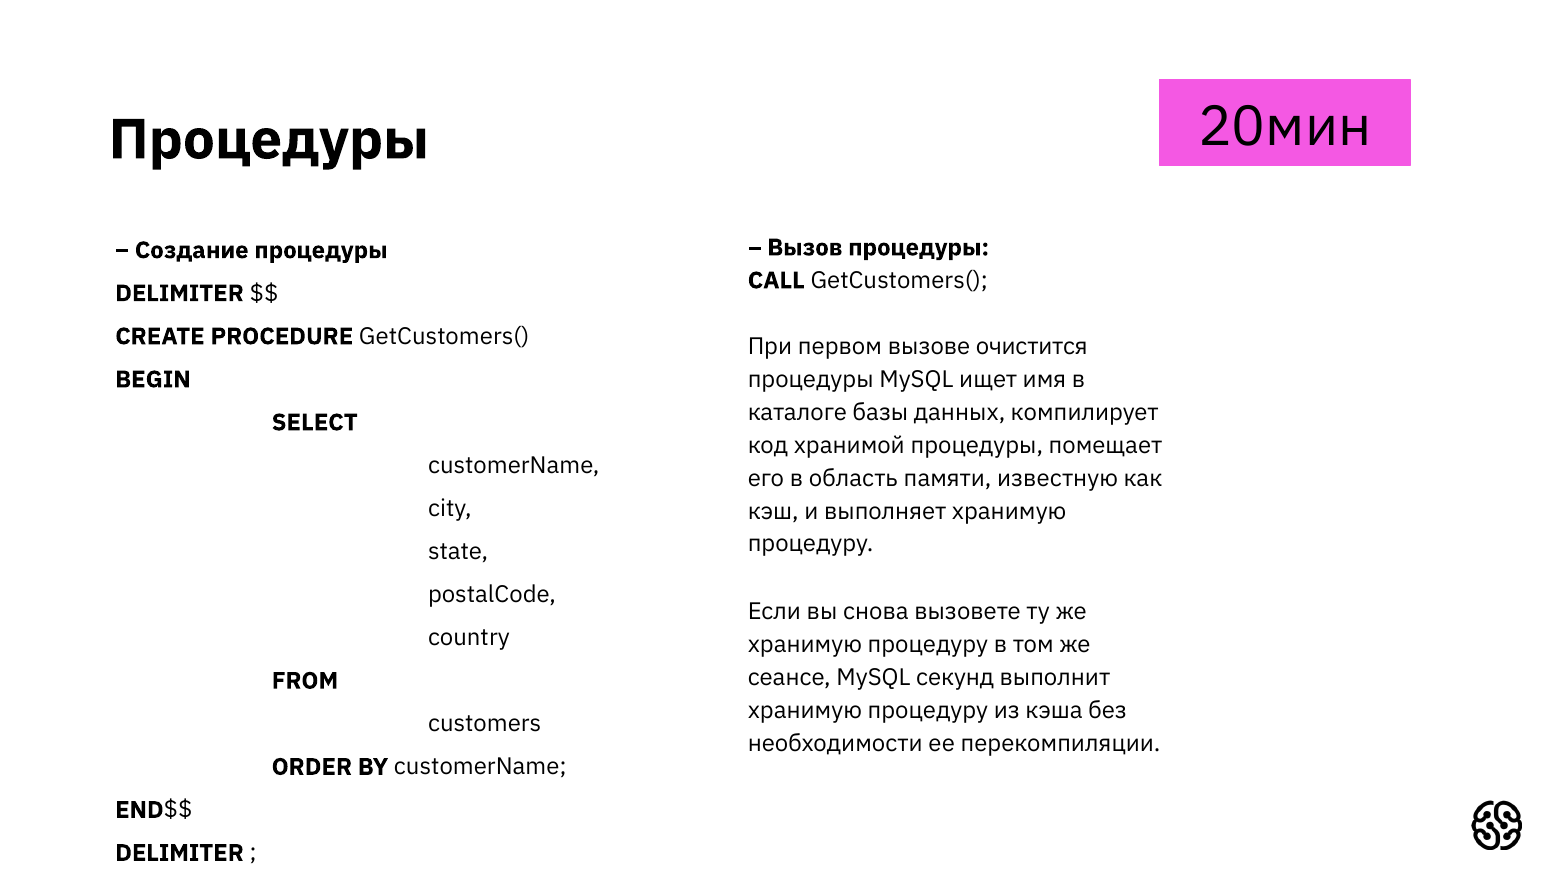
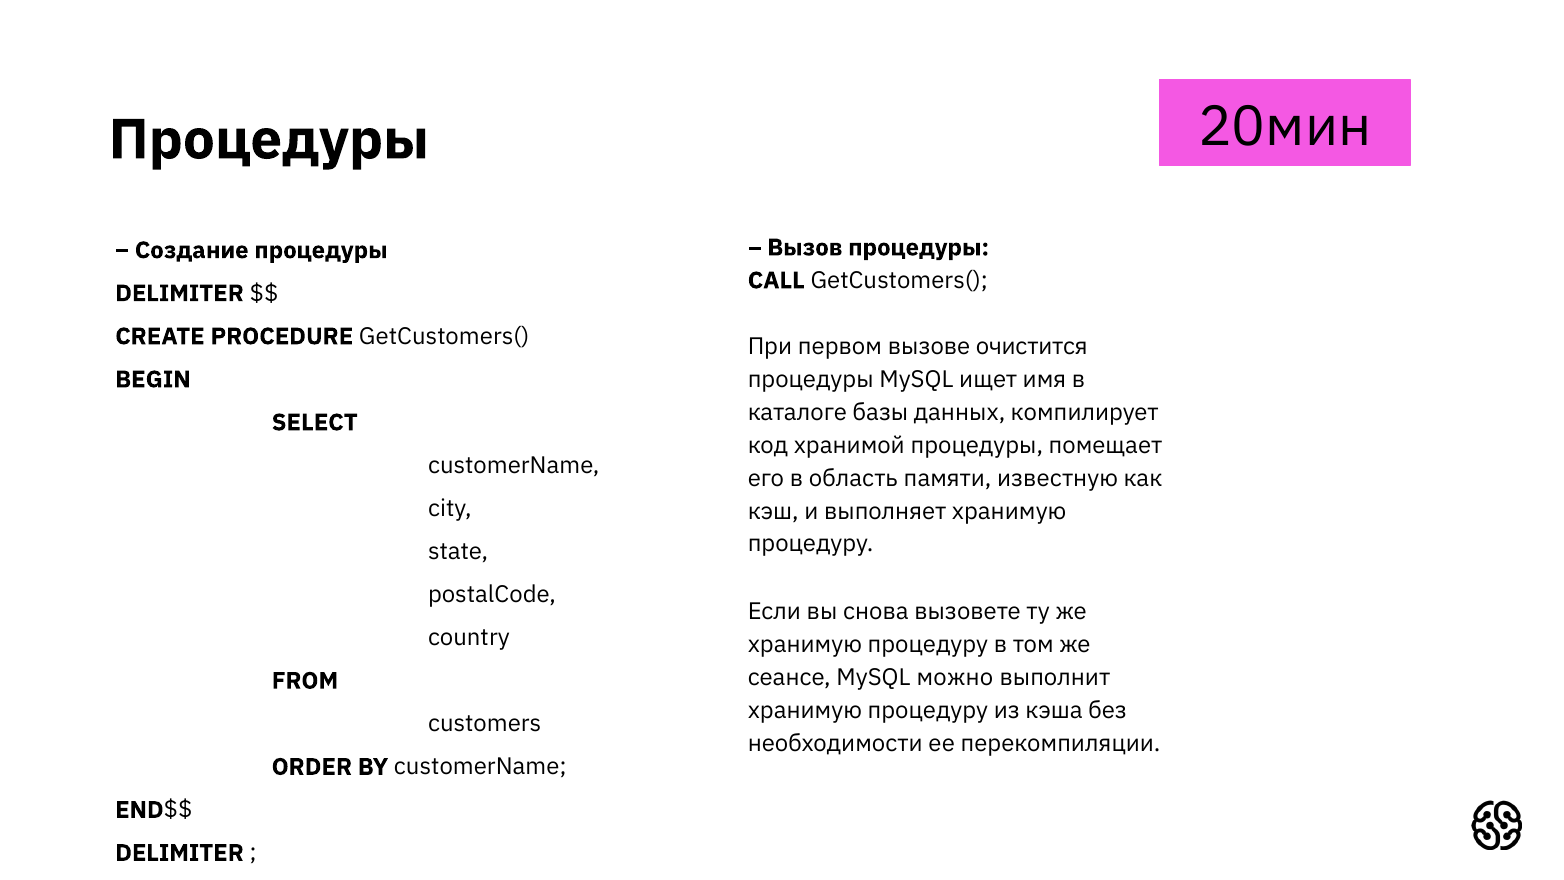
секунд: секунд -> можно (955, 678)
